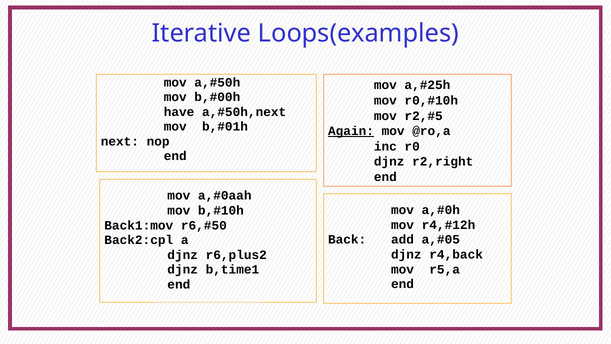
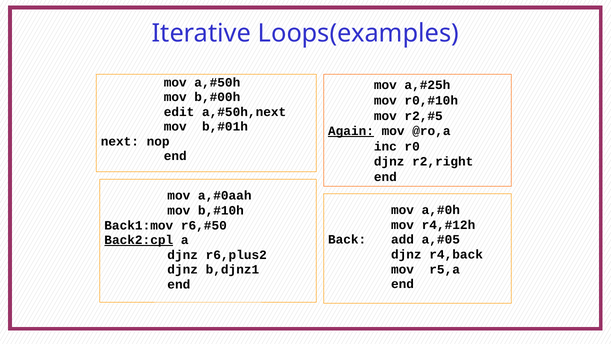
have: have -> edit (179, 112)
Back2:cpl underline: none -> present (139, 240)
b,time1: b,time1 -> b,djnz1 (232, 269)
